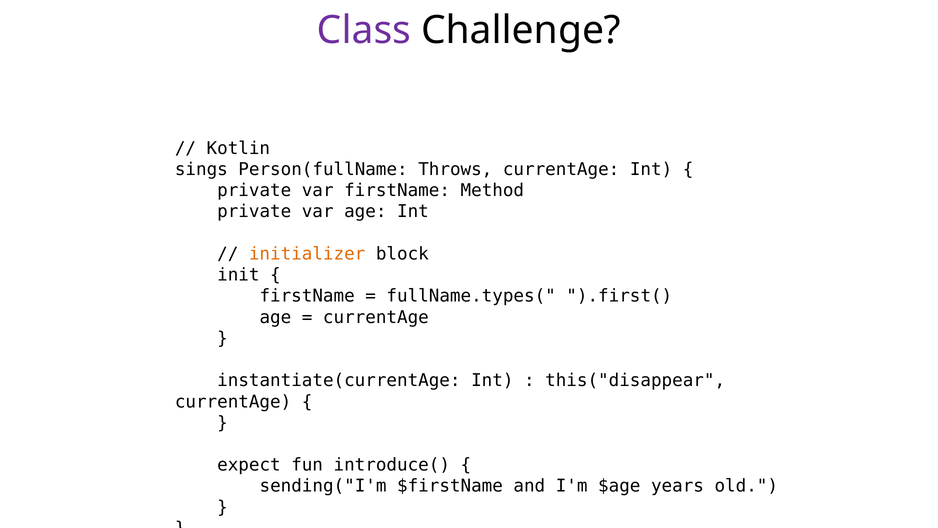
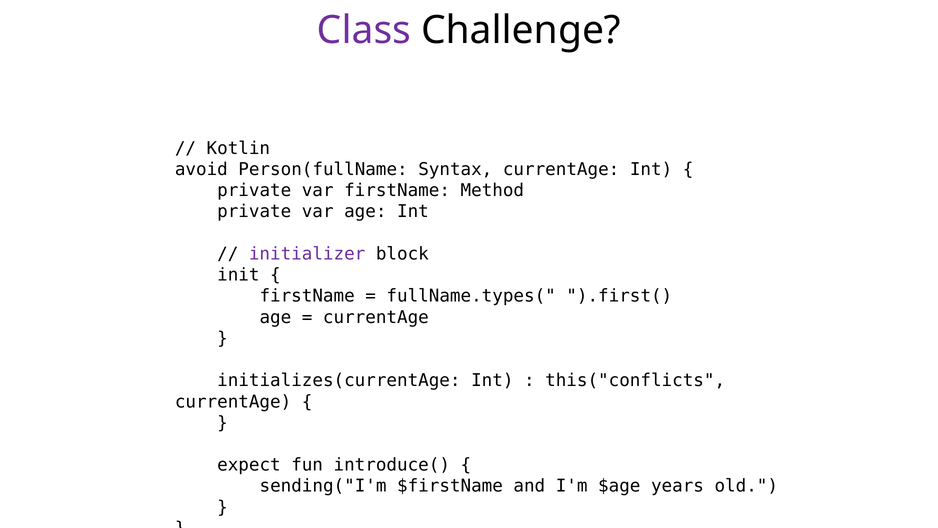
sings: sings -> avoid (201, 169)
Throws: Throws -> Syntax (455, 169)
initializer colour: orange -> purple (307, 254)
instantiate(currentAge: instantiate(currentAge -> initializes(currentAge (339, 380)
this("disappear: this("disappear -> this("conflicts (635, 380)
